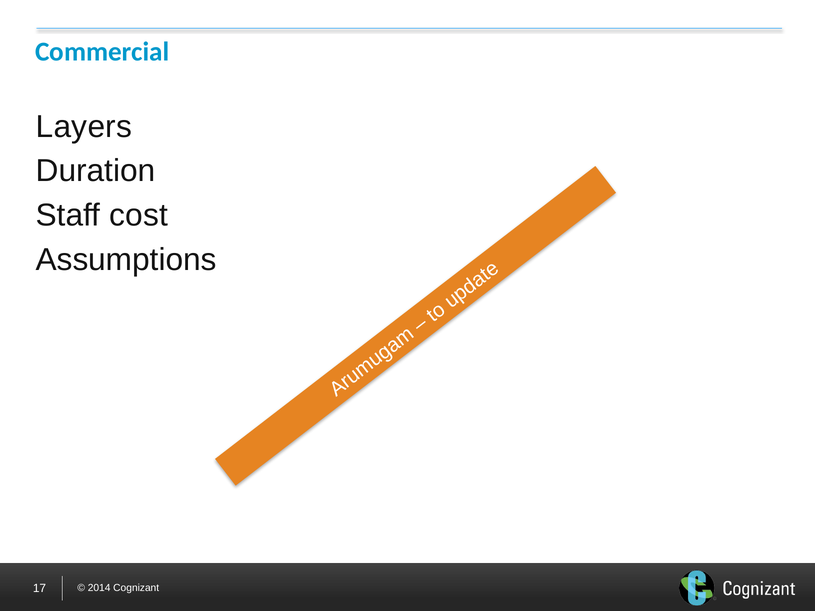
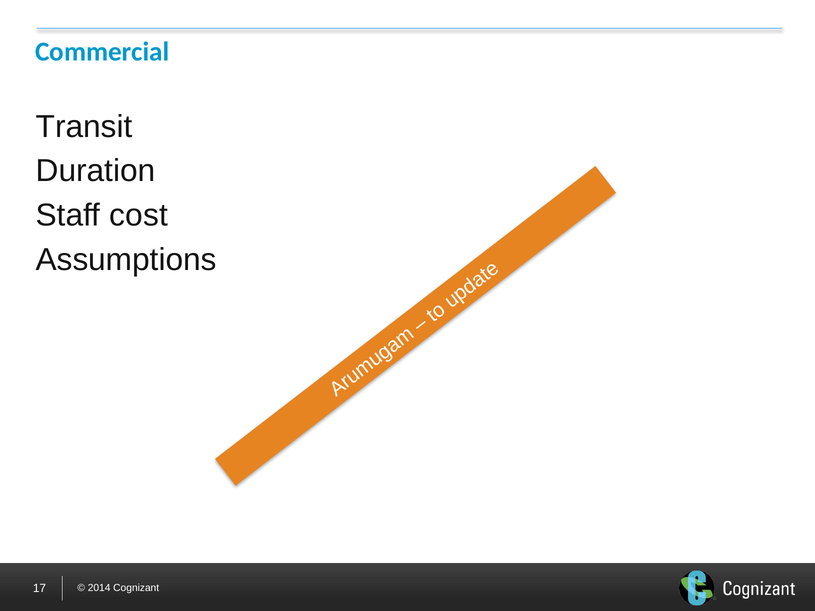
Layers: Layers -> Transit (84, 127)
